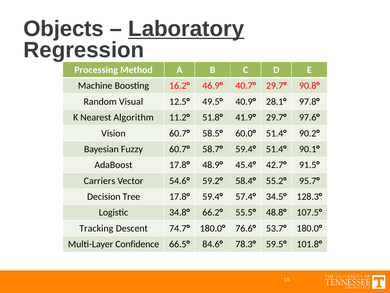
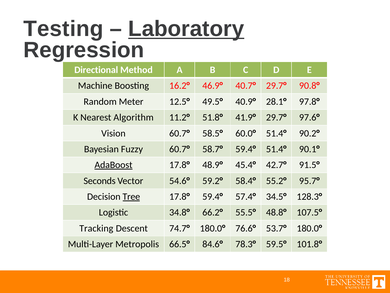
Objects: Objects -> Testing (63, 29)
Processing: Processing -> Directional (96, 70)
Visual: Visual -> Meter (131, 101)
AdaBoost underline: none -> present (114, 165)
Carriers: Carriers -> Seconds (100, 180)
Tree underline: none -> present (131, 196)
Confidence: Confidence -> Metropolis (137, 244)
